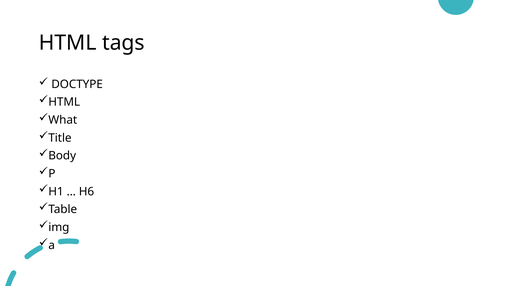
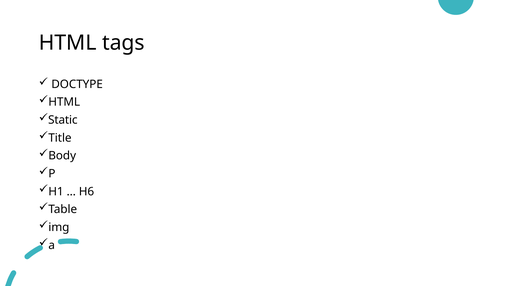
What: What -> Static (63, 120)
